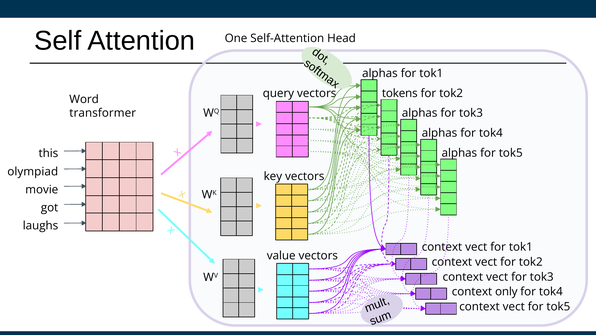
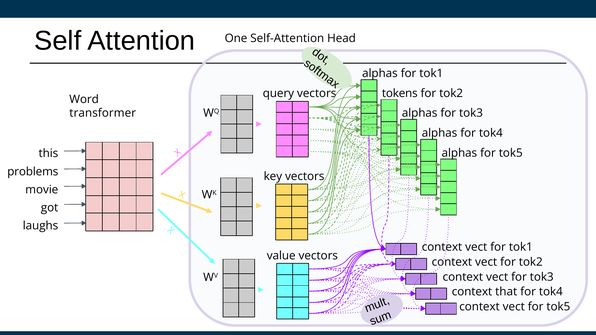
olympiad: olympiad -> problems (33, 172)
only: only -> that (506, 292)
